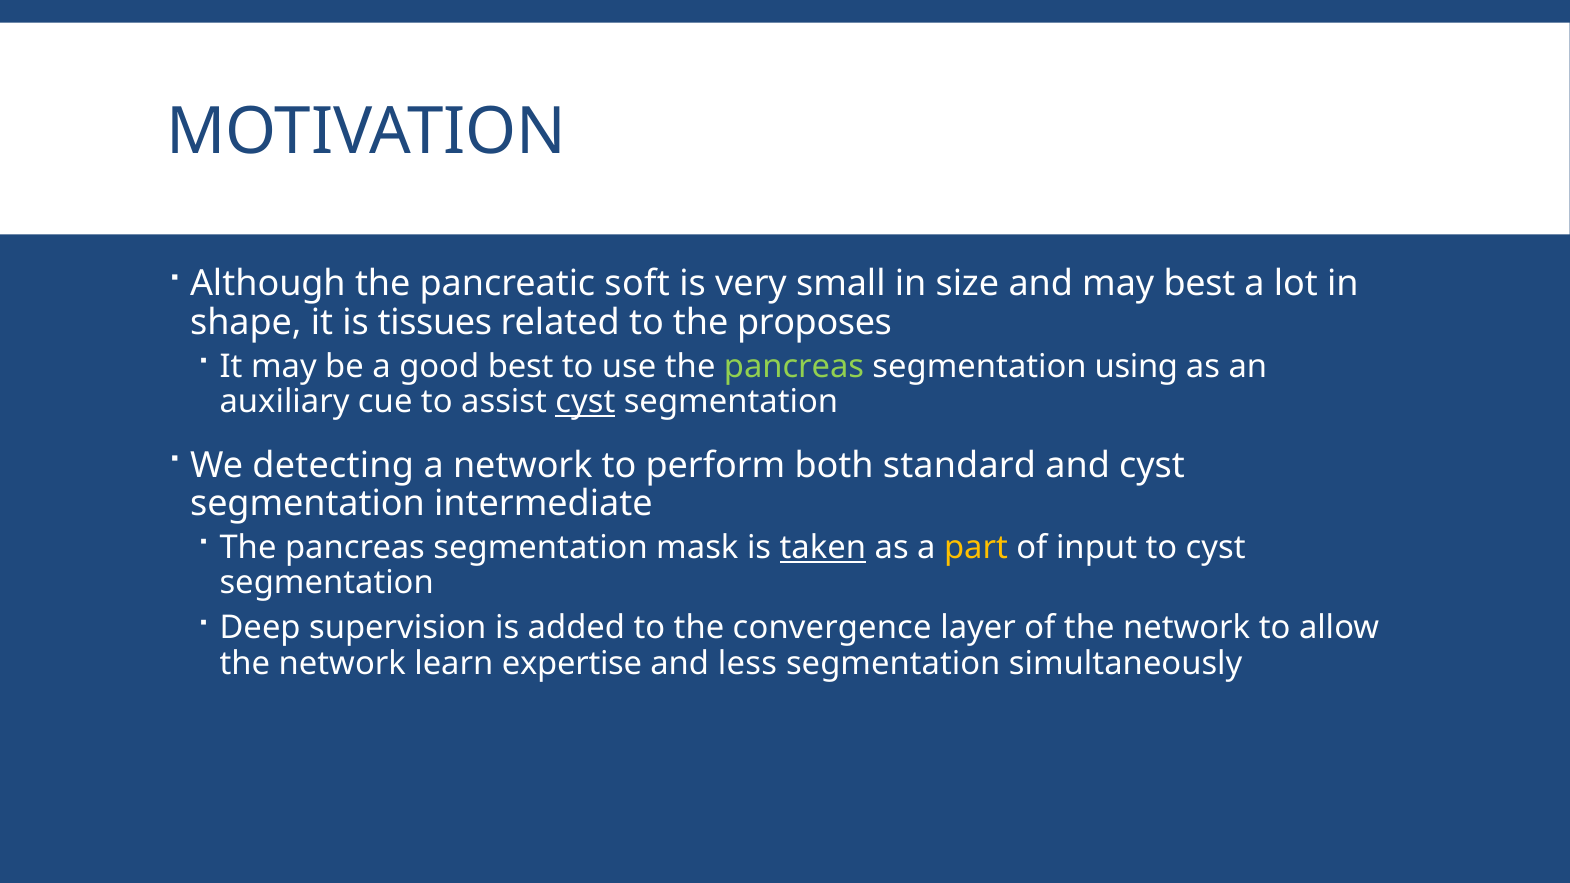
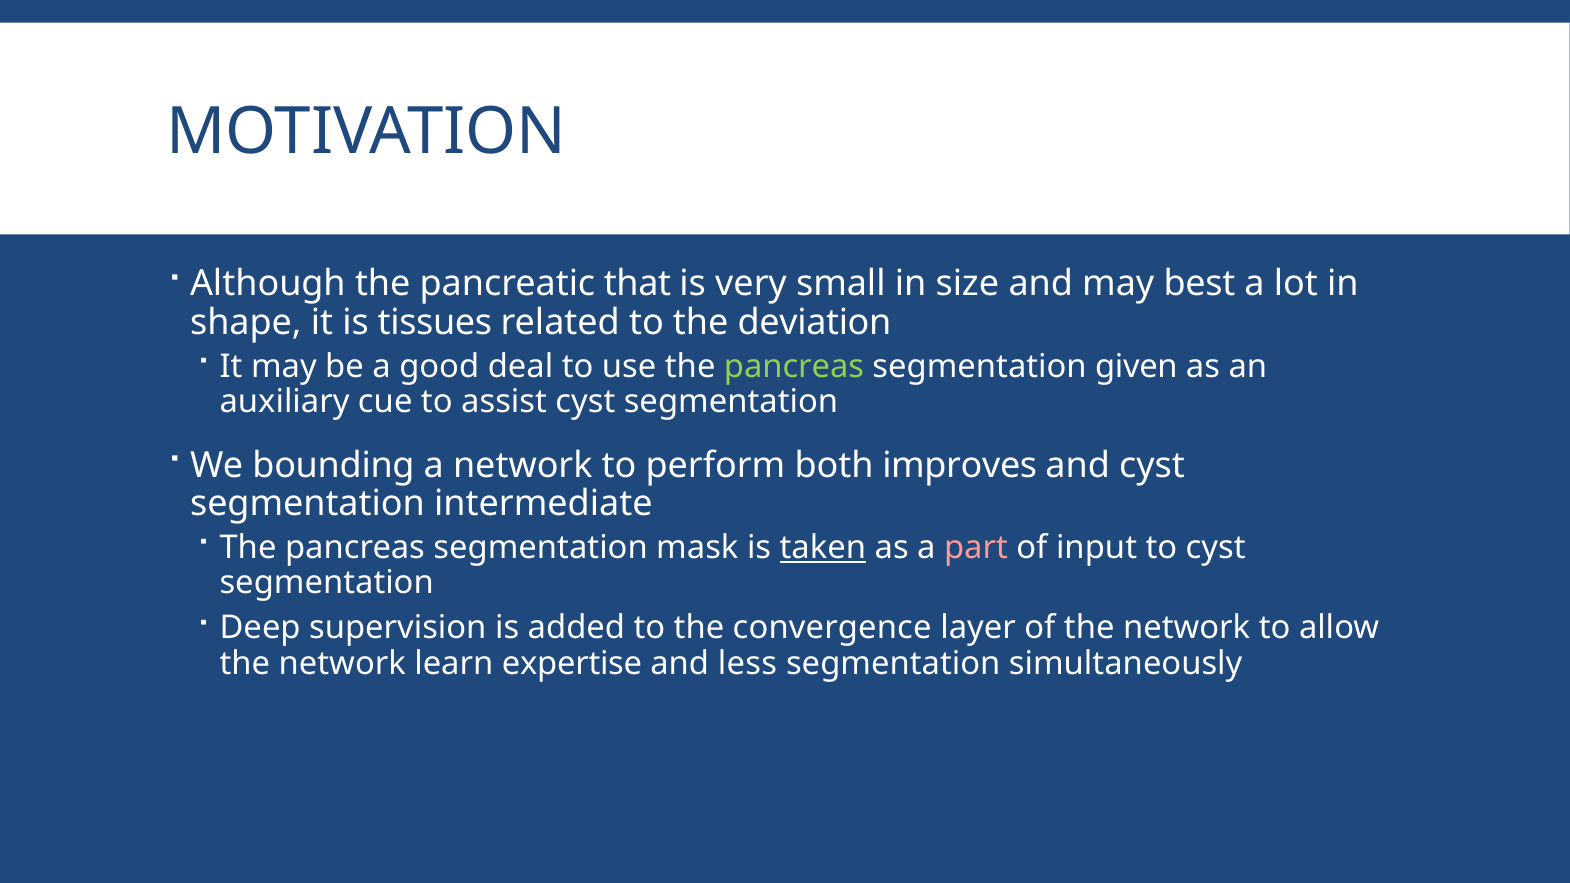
soft: soft -> that (637, 284)
proposes: proposes -> deviation (815, 323)
good best: best -> deal (521, 367)
using: using -> given (1136, 367)
cyst underline: present -> none (585, 402)
detecting: detecting -> bounding (334, 465)
standard: standard -> improves (960, 465)
part colour: yellow -> pink (976, 548)
